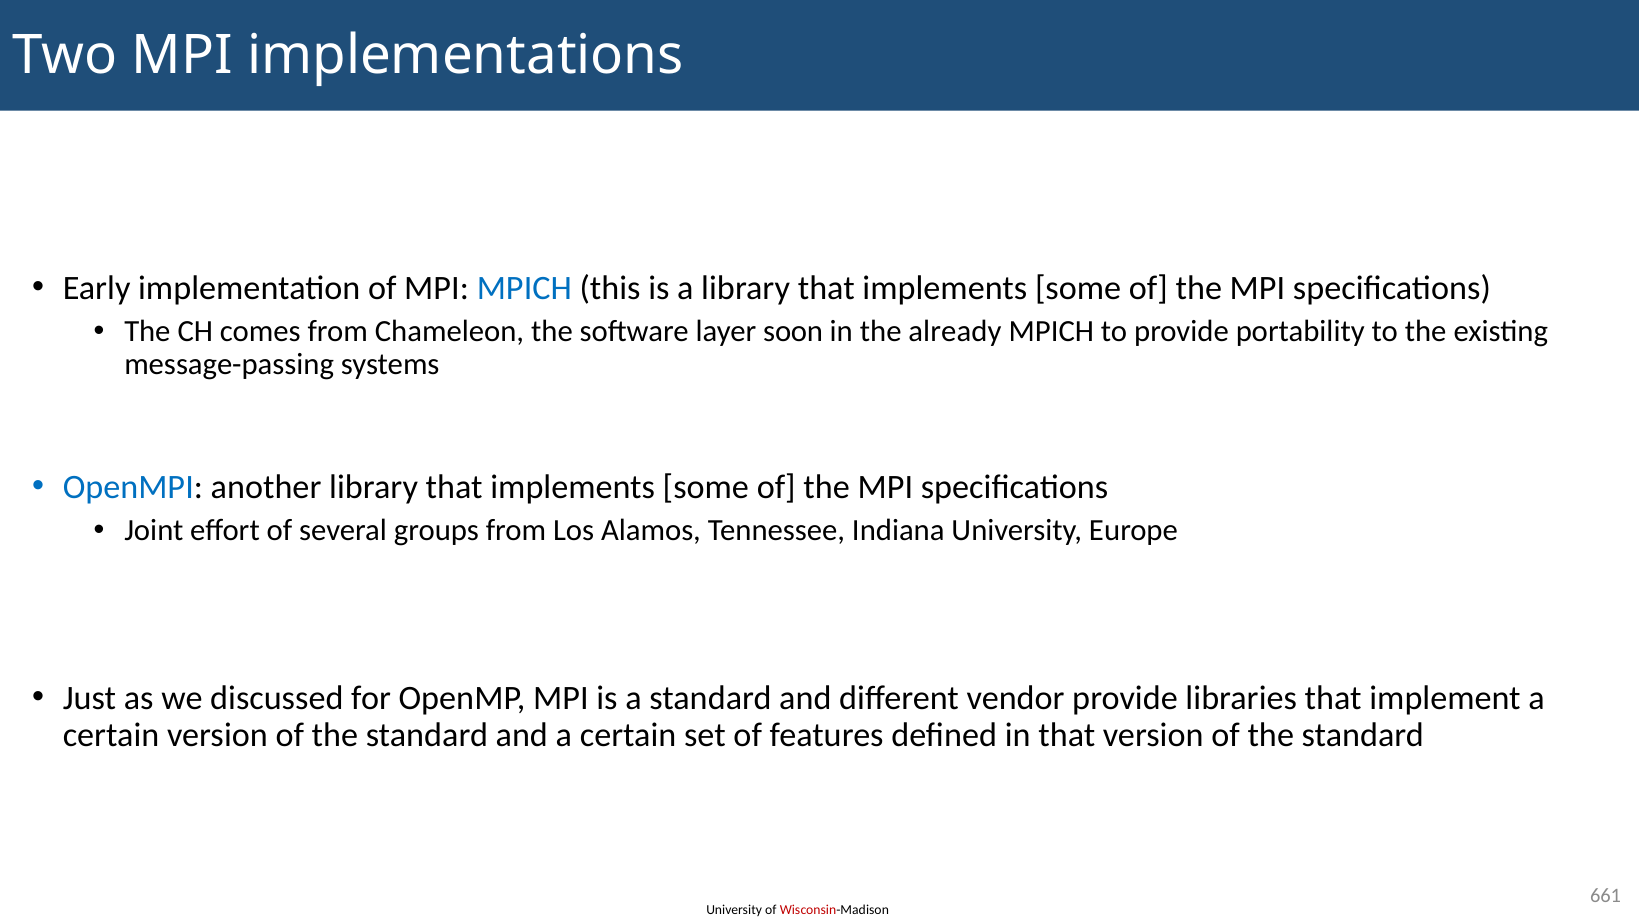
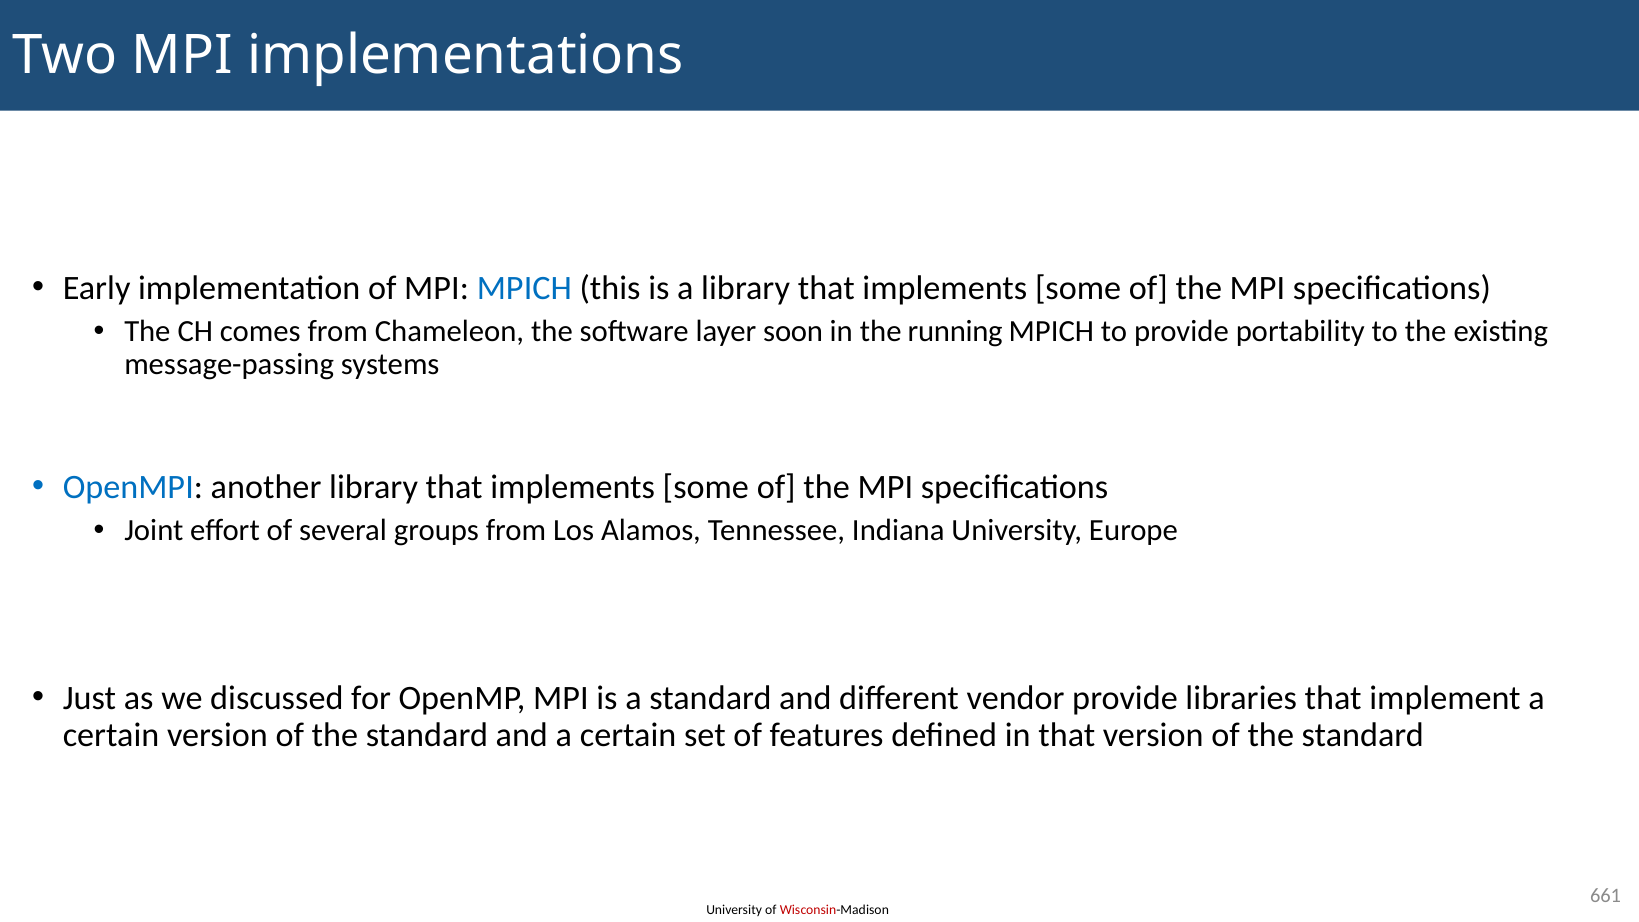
already: already -> running (955, 331)
